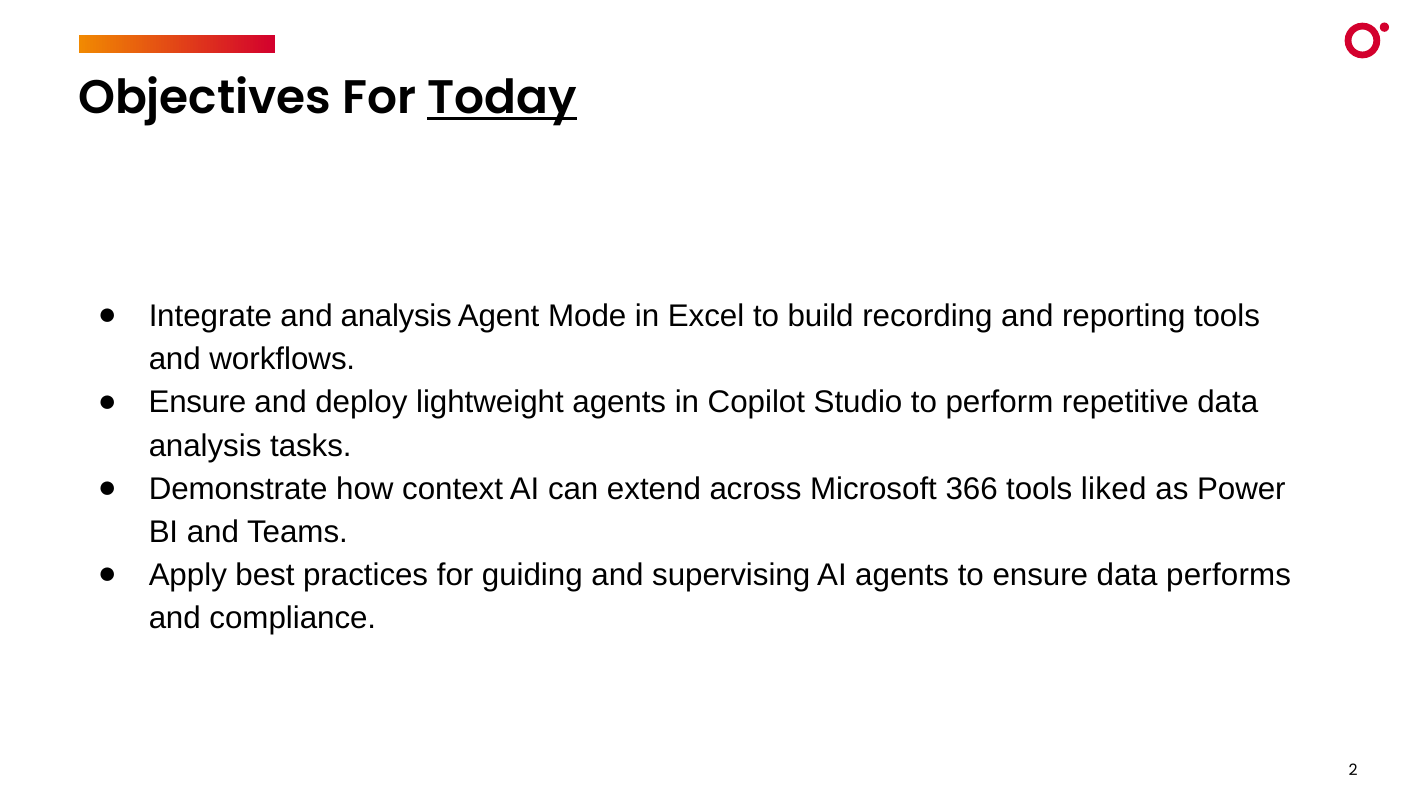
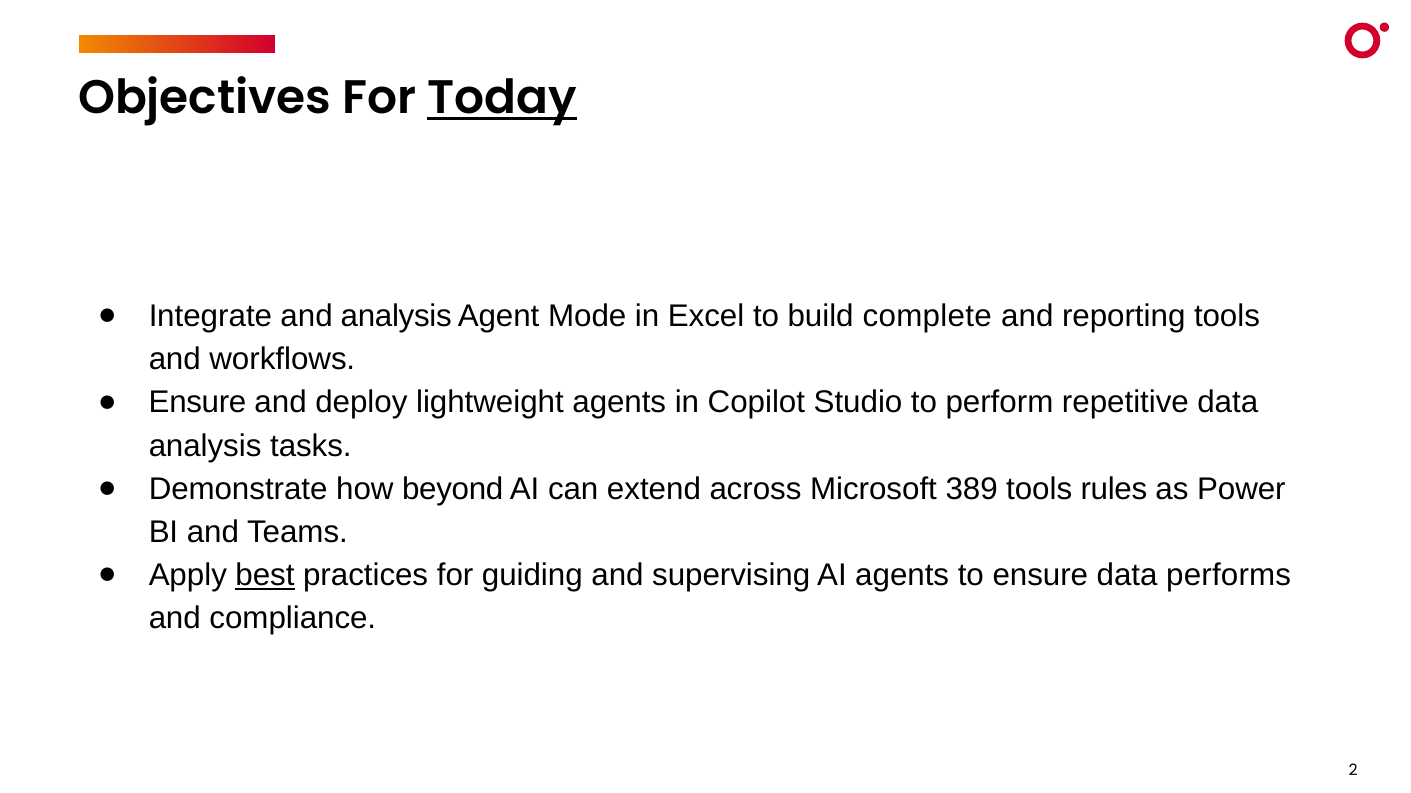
recording: recording -> complete (927, 317)
context: context -> beyond (453, 489)
366: 366 -> 389 (972, 489)
liked: liked -> rules (1114, 489)
best underline: none -> present (265, 576)
